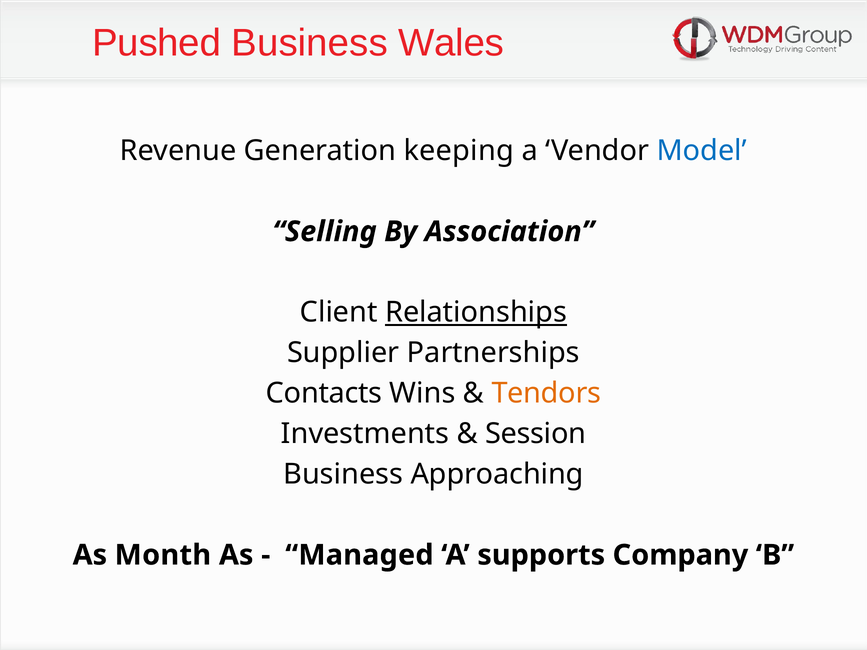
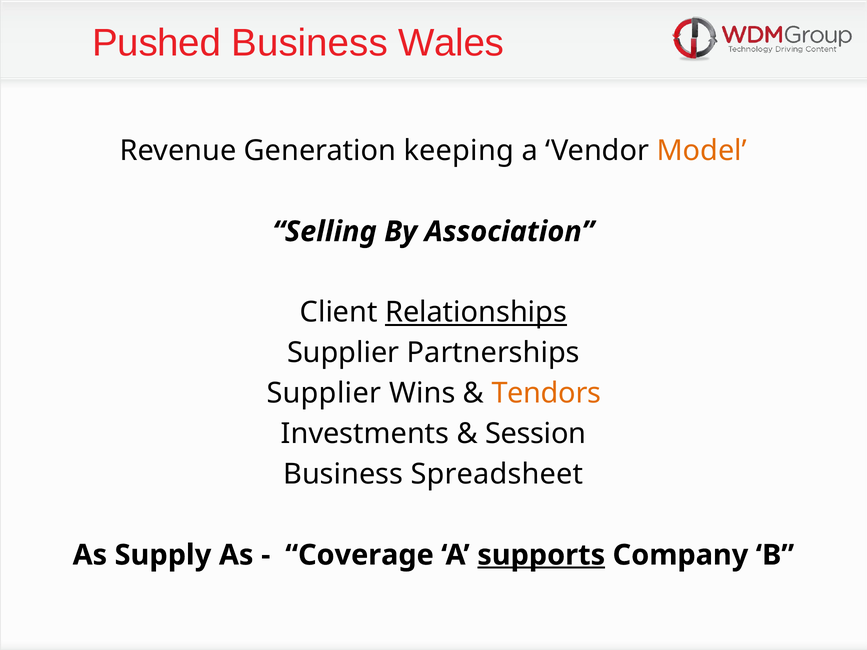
Model colour: blue -> orange (702, 151)
Contacts: Contacts -> Supplier (324, 393)
Approaching: Approaching -> Spreadsheet (497, 474)
Month: Month -> Supply (163, 555)
Managed: Managed -> Coverage (360, 555)
supports underline: none -> present (541, 555)
